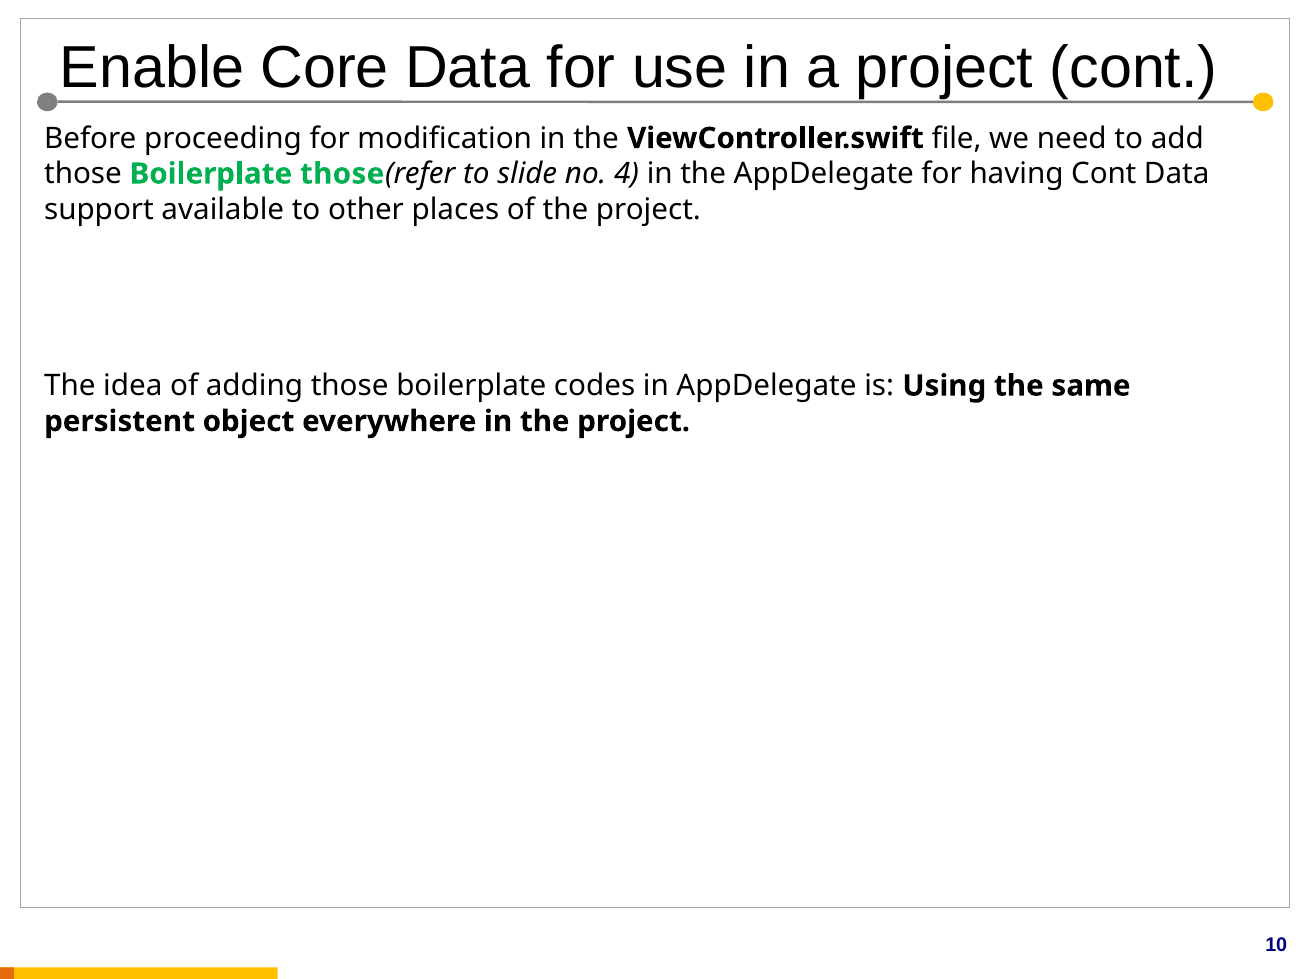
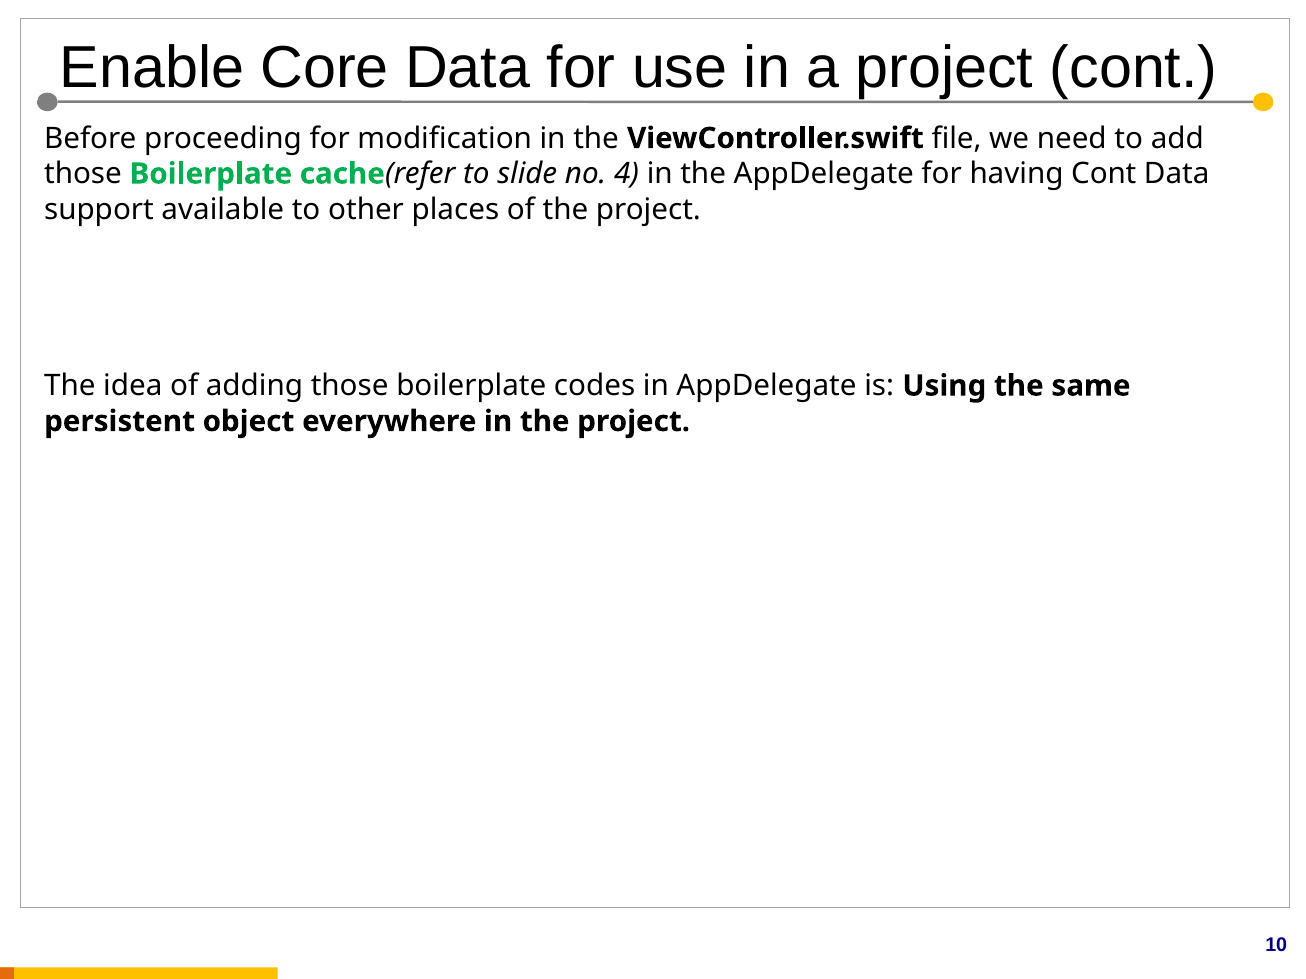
Boilerplate those: those -> cache (342, 174)
